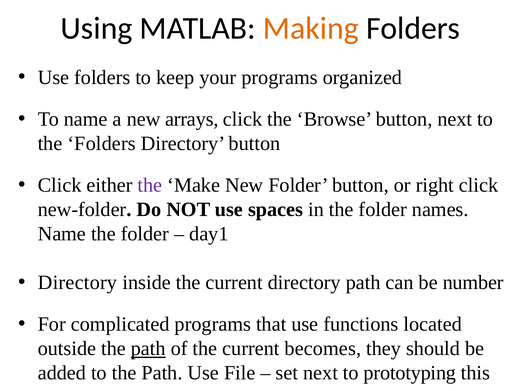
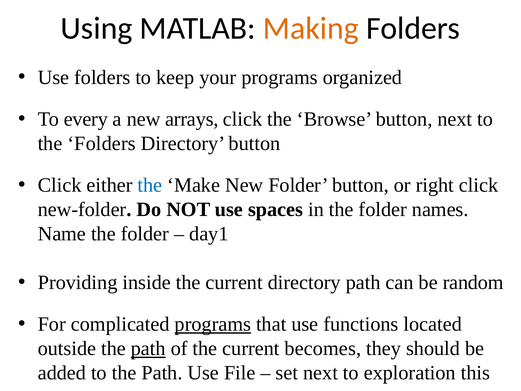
To name: name -> every (86, 119)
the colour: purple -> blue (150, 185)
Directory: Directory -> Providing (78, 282)
number: number -> random (473, 282)
programs underline: none -> present (213, 324)
prototyping: prototyping -> exploration (410, 373)
